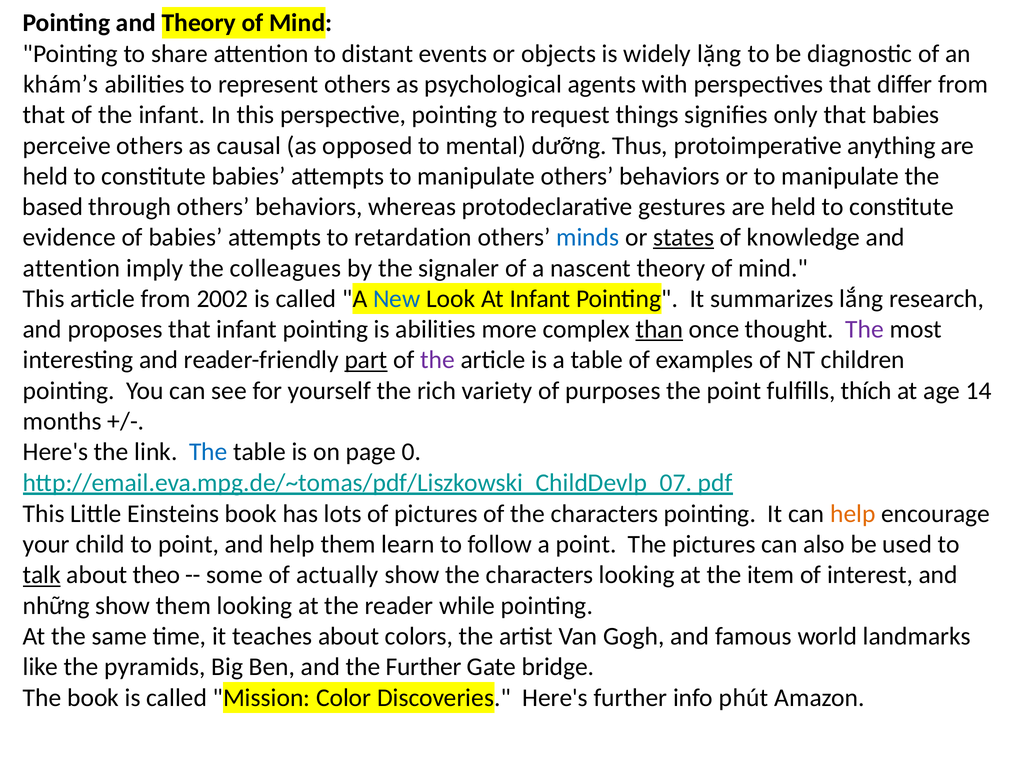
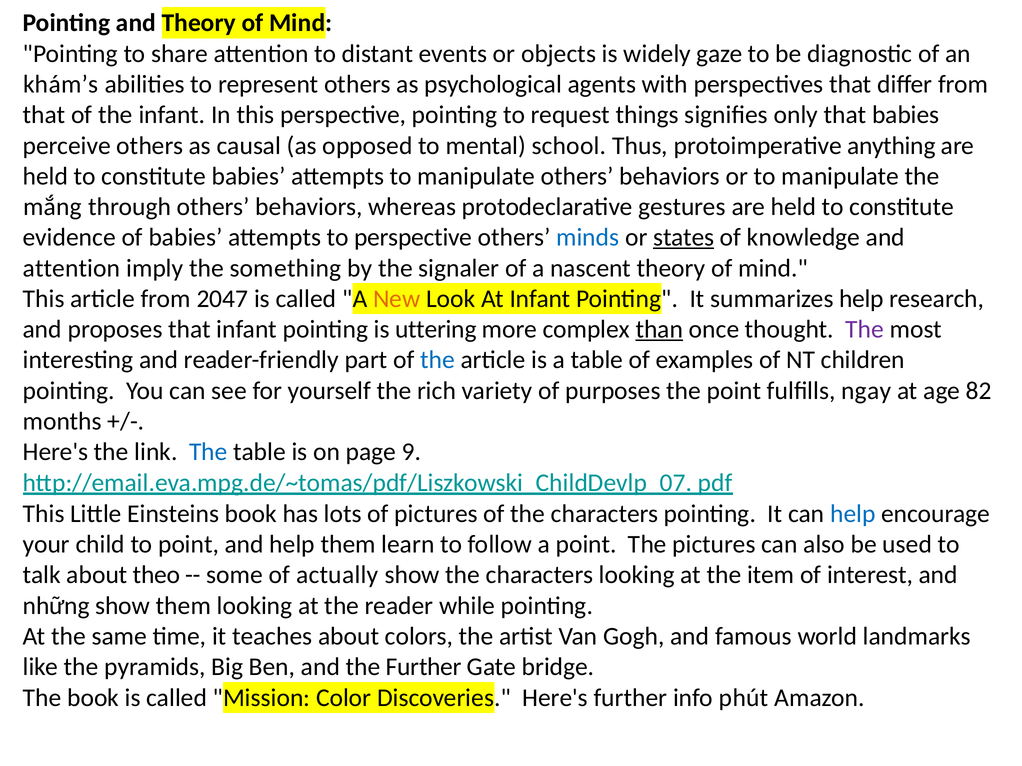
lặng: lặng -> gaze (720, 54)
dưỡng: dưỡng -> school (569, 146)
based: based -> mắng (53, 207)
to retardation: retardation -> perspective (413, 238)
colleagues: colleagues -> something (285, 268)
2002: 2002 -> 2047 (222, 299)
New colour: blue -> orange (397, 299)
summarizes lắng: lắng -> help (861, 299)
is abilities: abilities -> uttering (436, 330)
part underline: present -> none (366, 360)
the colour: purple -> blue (438, 360)
thích: thích -> ngay (866, 391)
14: 14 -> 82 (979, 391)
0: 0 -> 9 (411, 452)
help colour: orange -> blue (853, 514)
talk underline: present -> none (42, 575)
